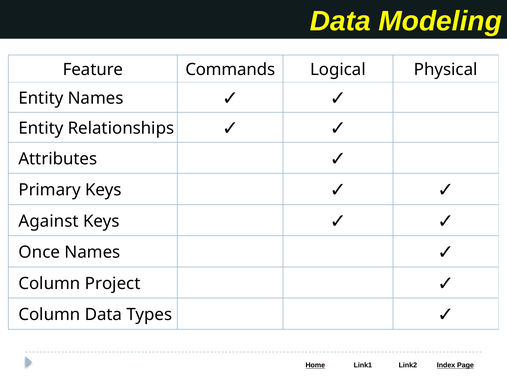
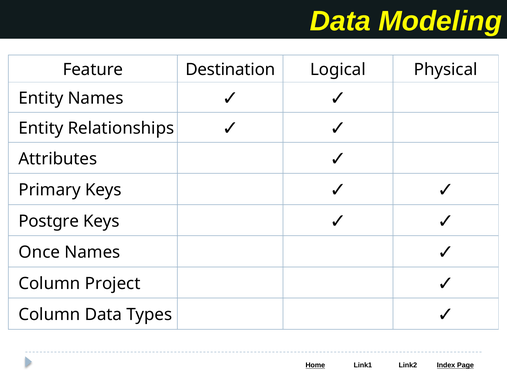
Commands: Commands -> Destination (230, 70)
Against: Against -> Postgre (49, 221)
